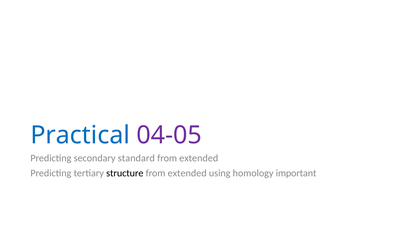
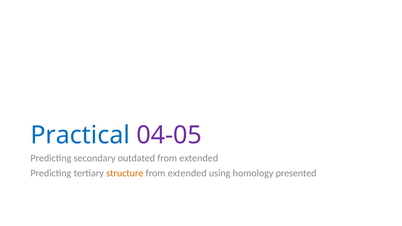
standard: standard -> outdated (136, 158)
structure colour: black -> orange (125, 173)
important: important -> presented (296, 173)
